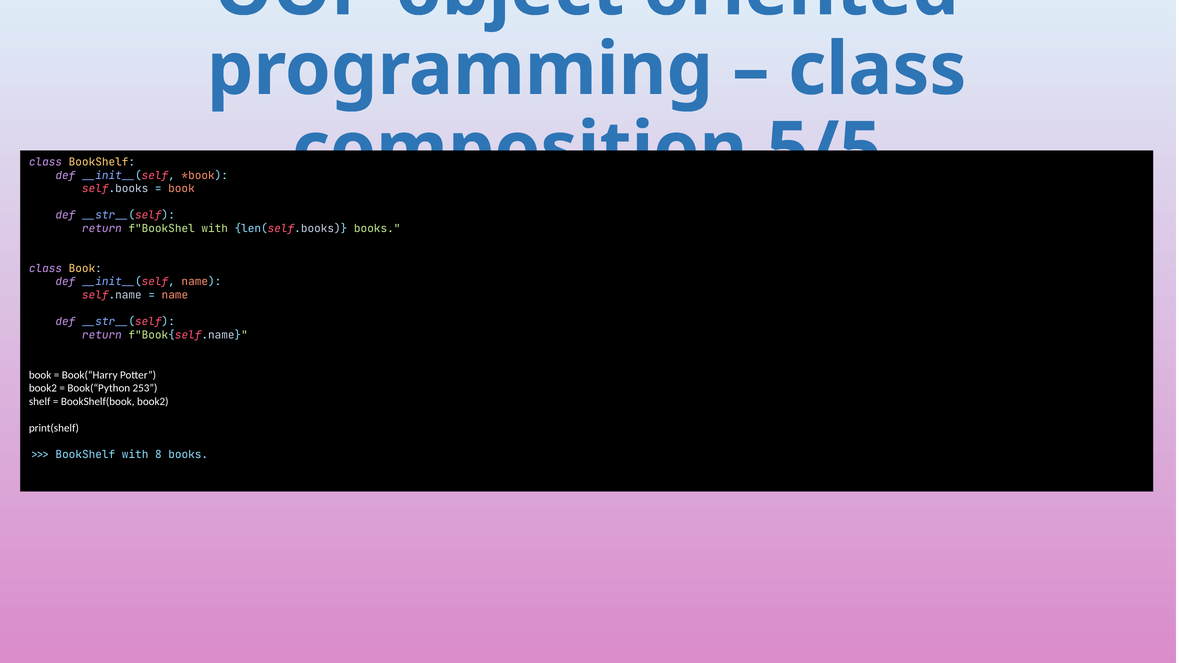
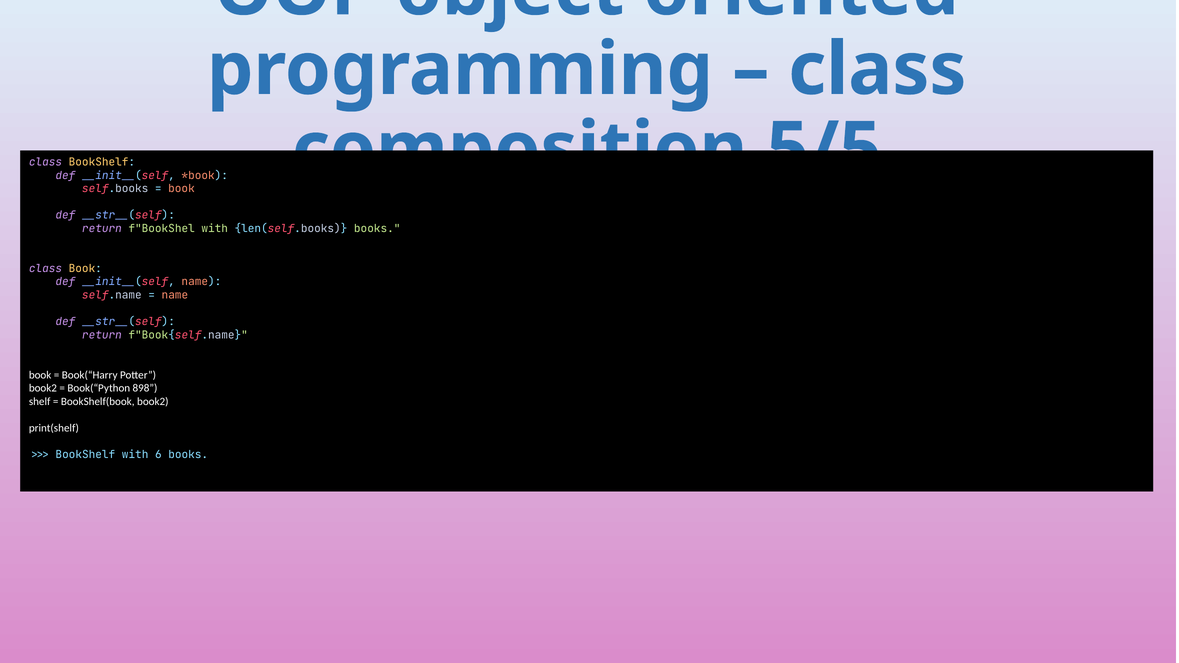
253: 253 -> 898 (145, 388)
8: 8 -> 6 (158, 455)
